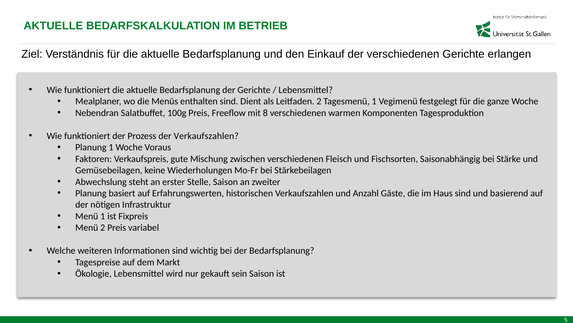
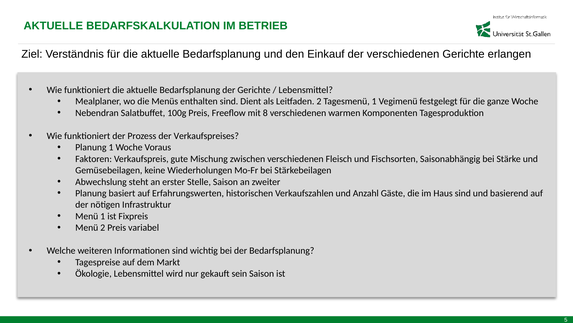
der Verkaufszahlen: Verkaufszahlen -> Verkaufspreises (206, 136)
